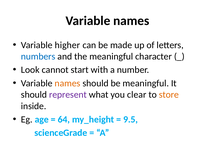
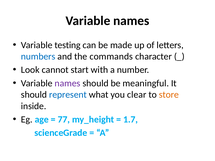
higher: higher -> testing (68, 45)
the meaningful: meaningful -> commands (111, 57)
names colour: orange -> purple (68, 83)
represent colour: purple -> blue (68, 95)
64: 64 -> 77 (64, 120)
9.5: 9.5 -> 1.7 (131, 120)
